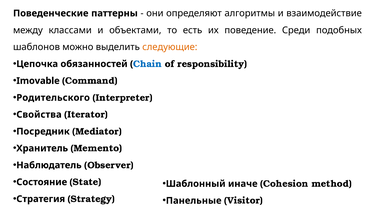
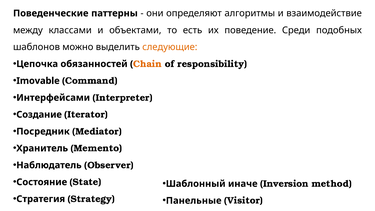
Chain colour: blue -> orange (147, 64)
Родительского: Родительского -> Интерфейсами (53, 98)
Свойства: Свойства -> Создание (39, 115)
Cohesion: Cohesion -> Inversion (286, 184)
